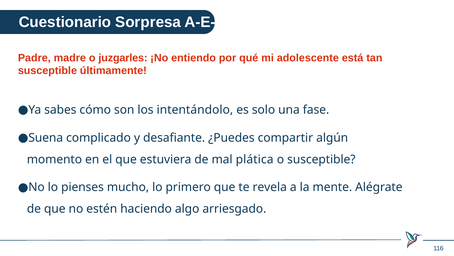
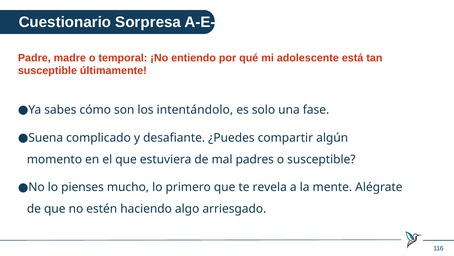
juzgarles: juzgarles -> temporal (123, 58)
plática: plática -> padres (255, 159)
